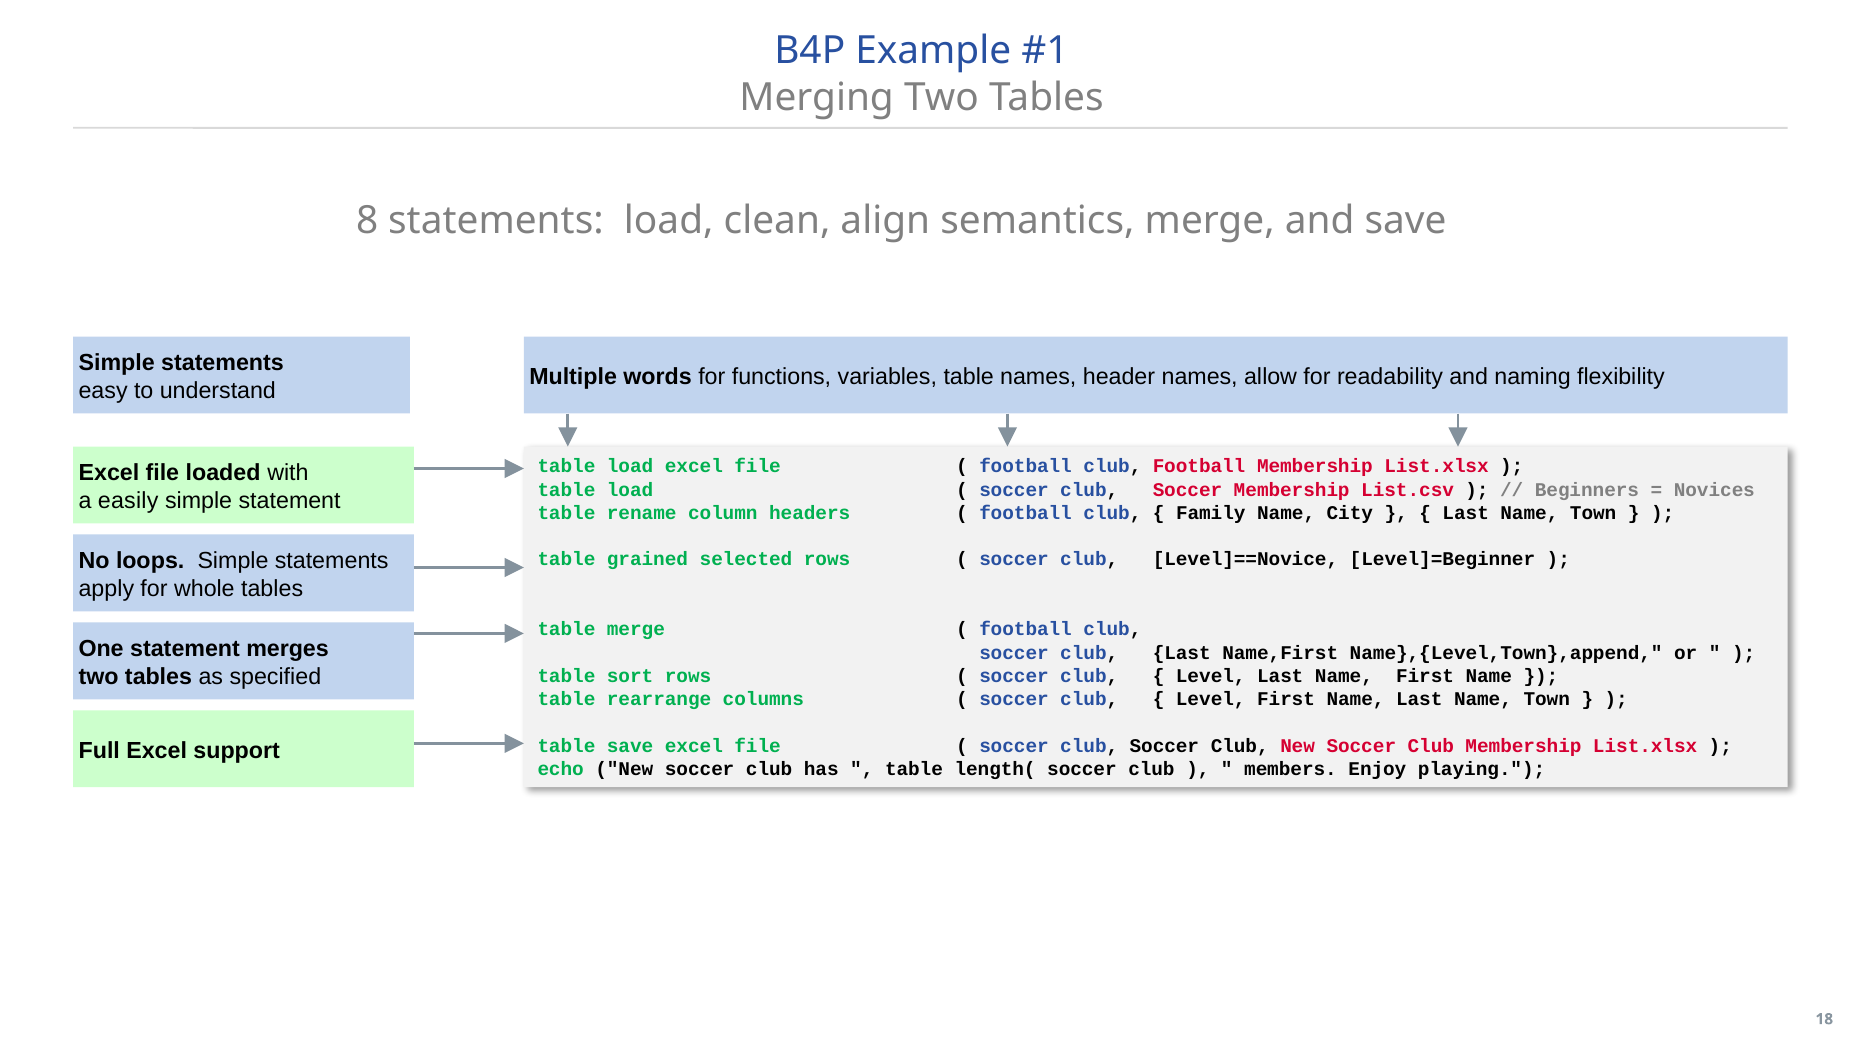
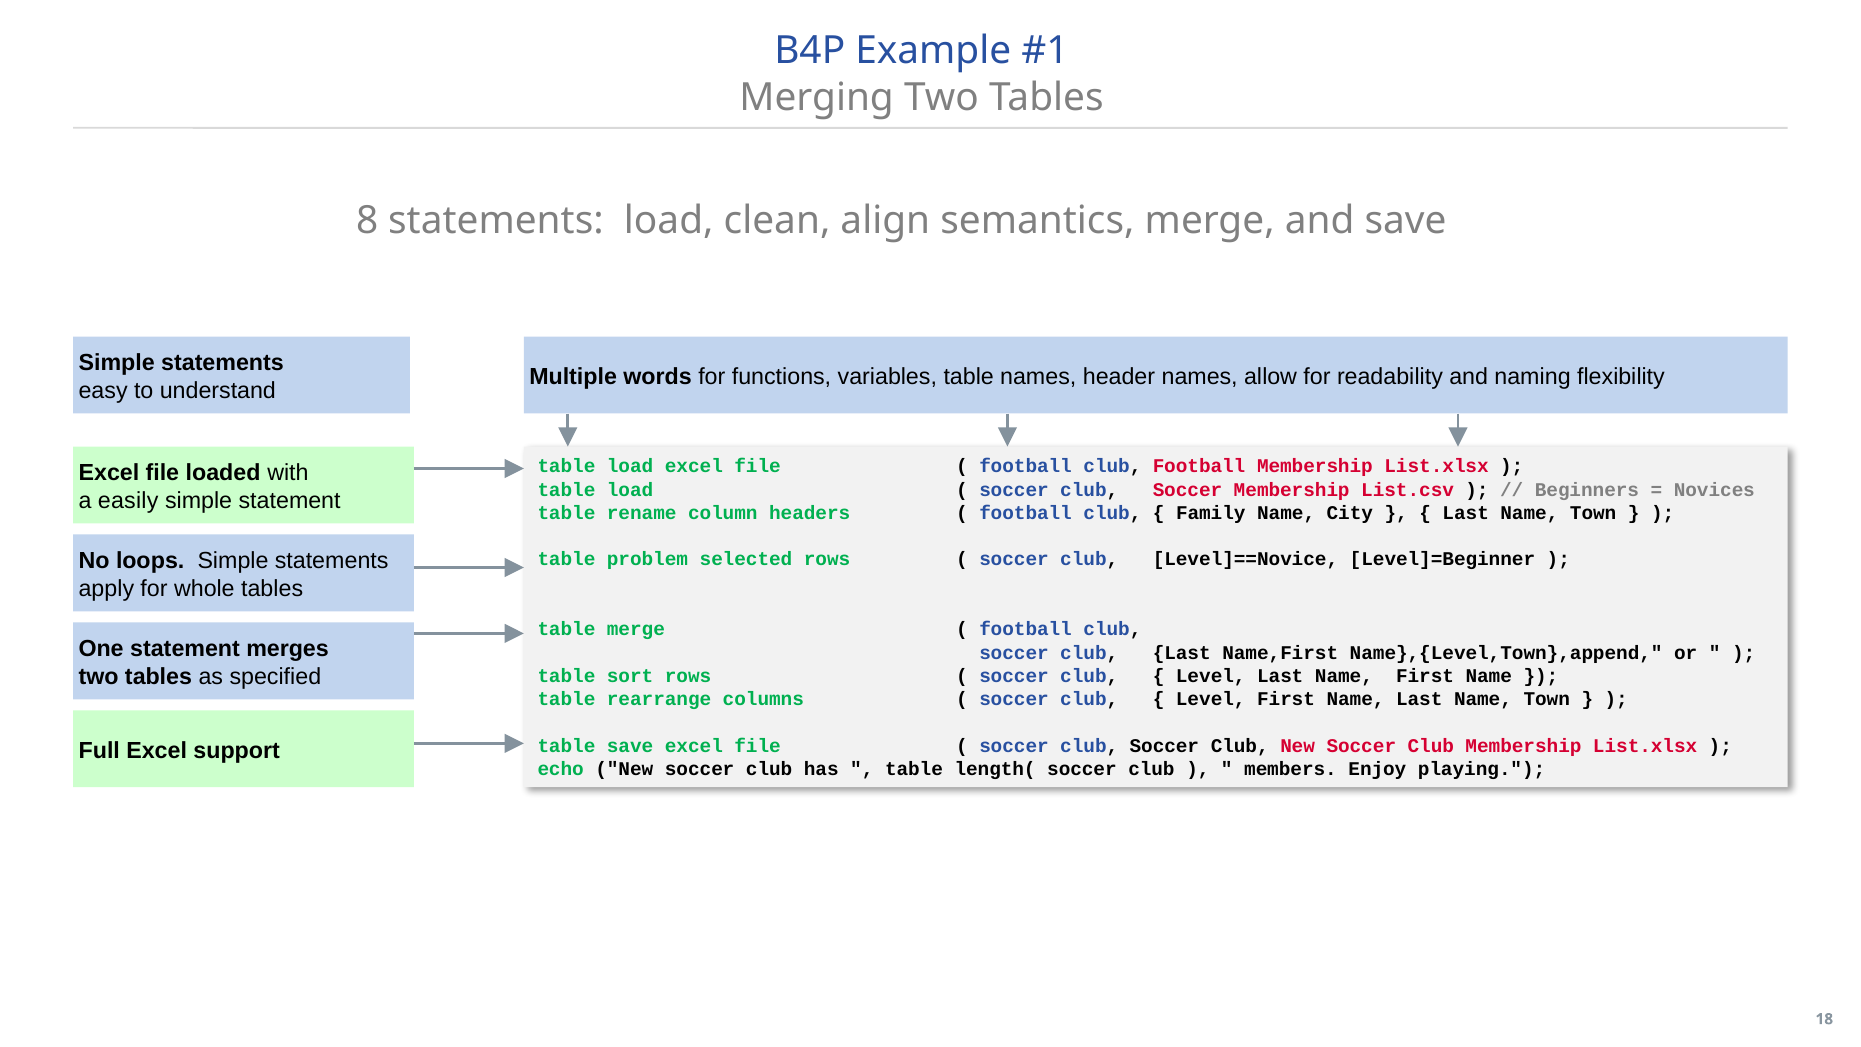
grained: grained -> problem (647, 559)
